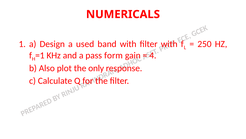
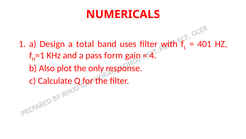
used: used -> total (85, 44)
band with: with -> uses (128, 44)
250: 250 -> 401 (204, 44)
